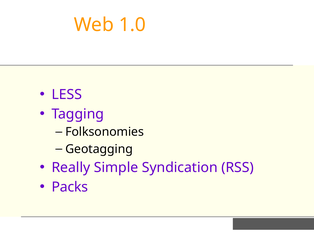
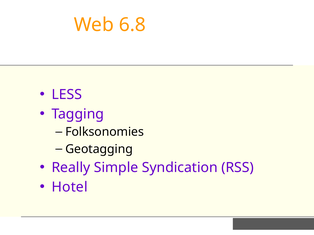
1.0: 1.0 -> 6.8 (132, 25)
Packs: Packs -> Hotel (70, 187)
